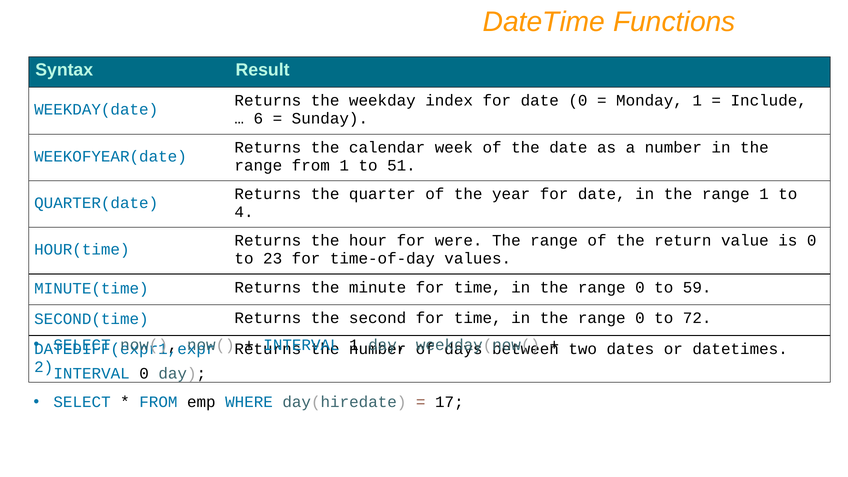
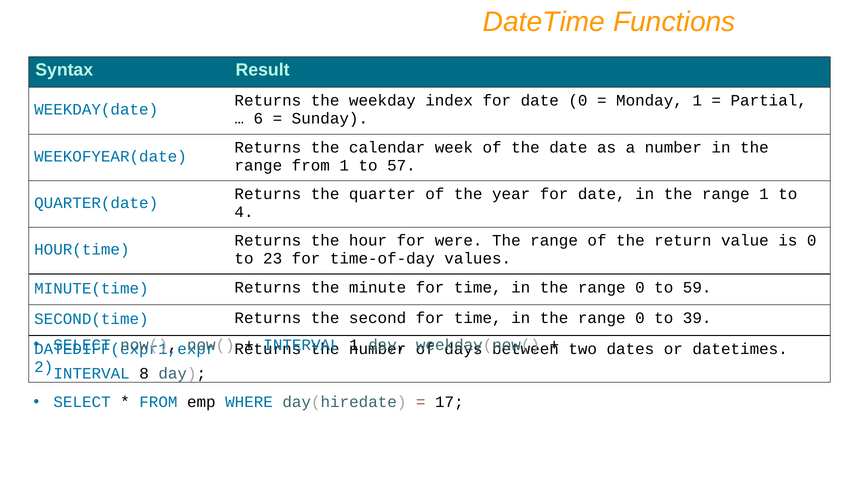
Include: Include -> Partial (769, 101)
51: 51 -> 57 (401, 165)
72: 72 -> 39 (697, 318)
INTERVAL 0: 0 -> 8 (144, 374)
